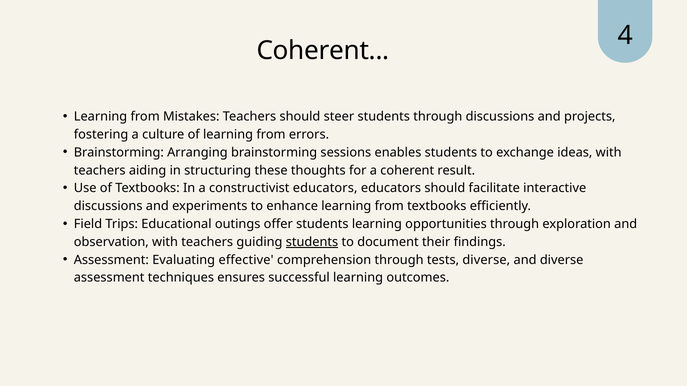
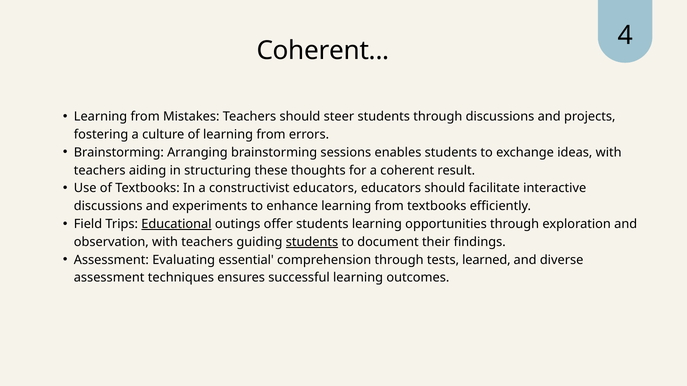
Educational underline: none -> present (176, 224)
effective: effective -> essential (246, 260)
tests diverse: diverse -> learned (486, 260)
